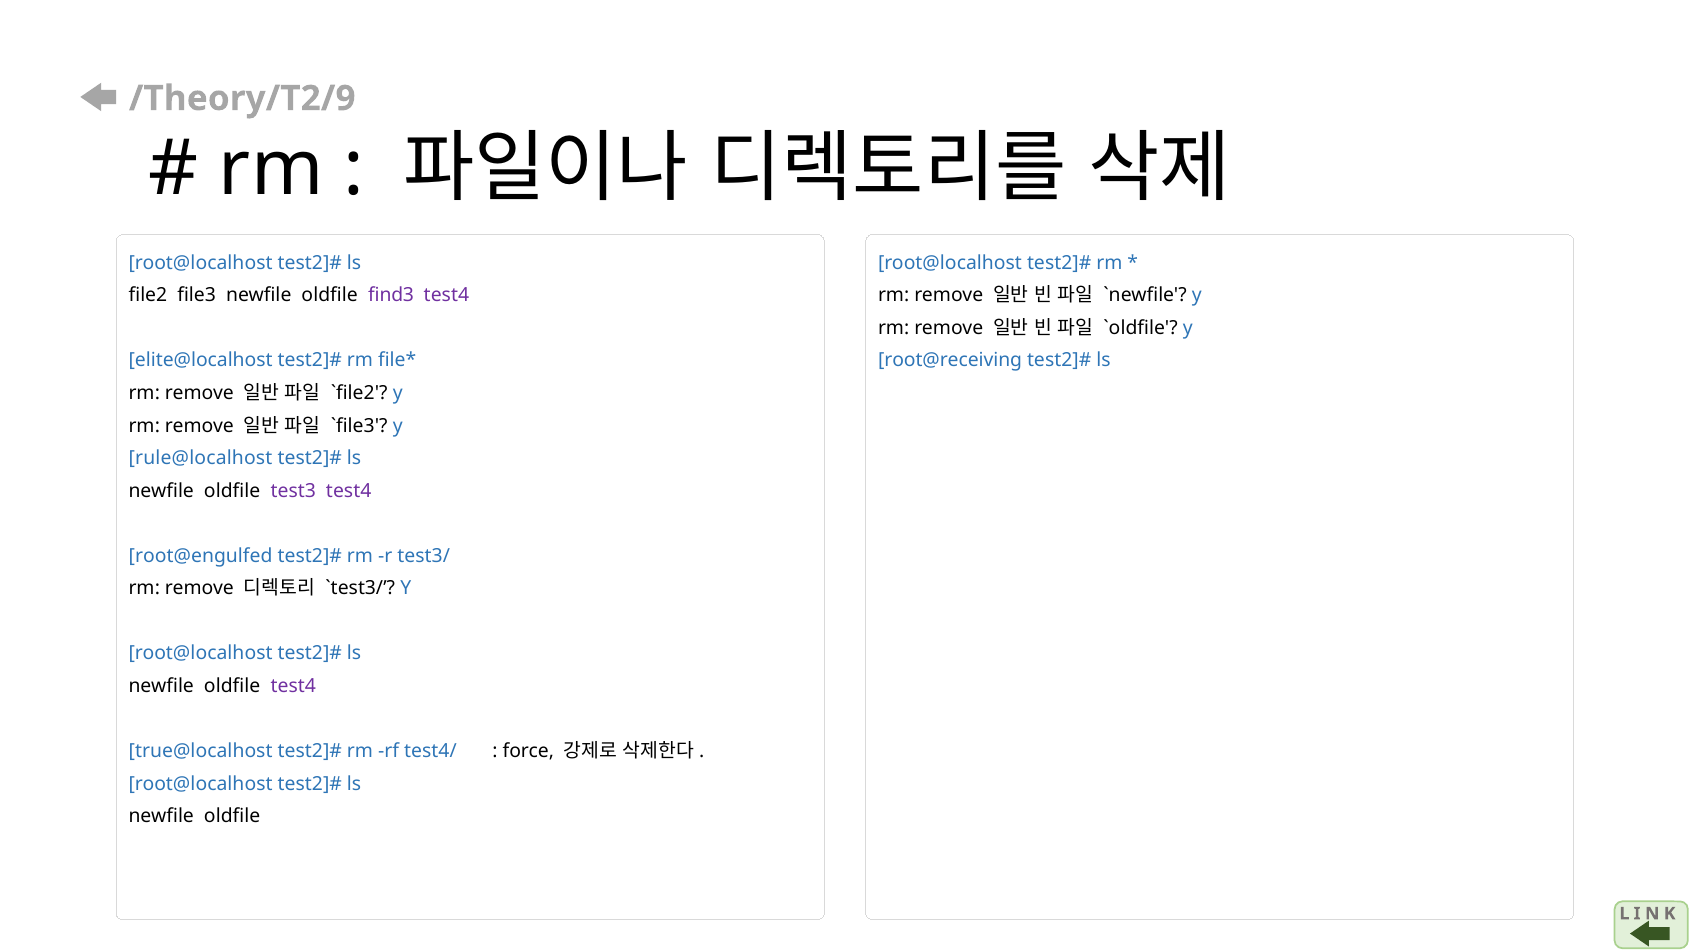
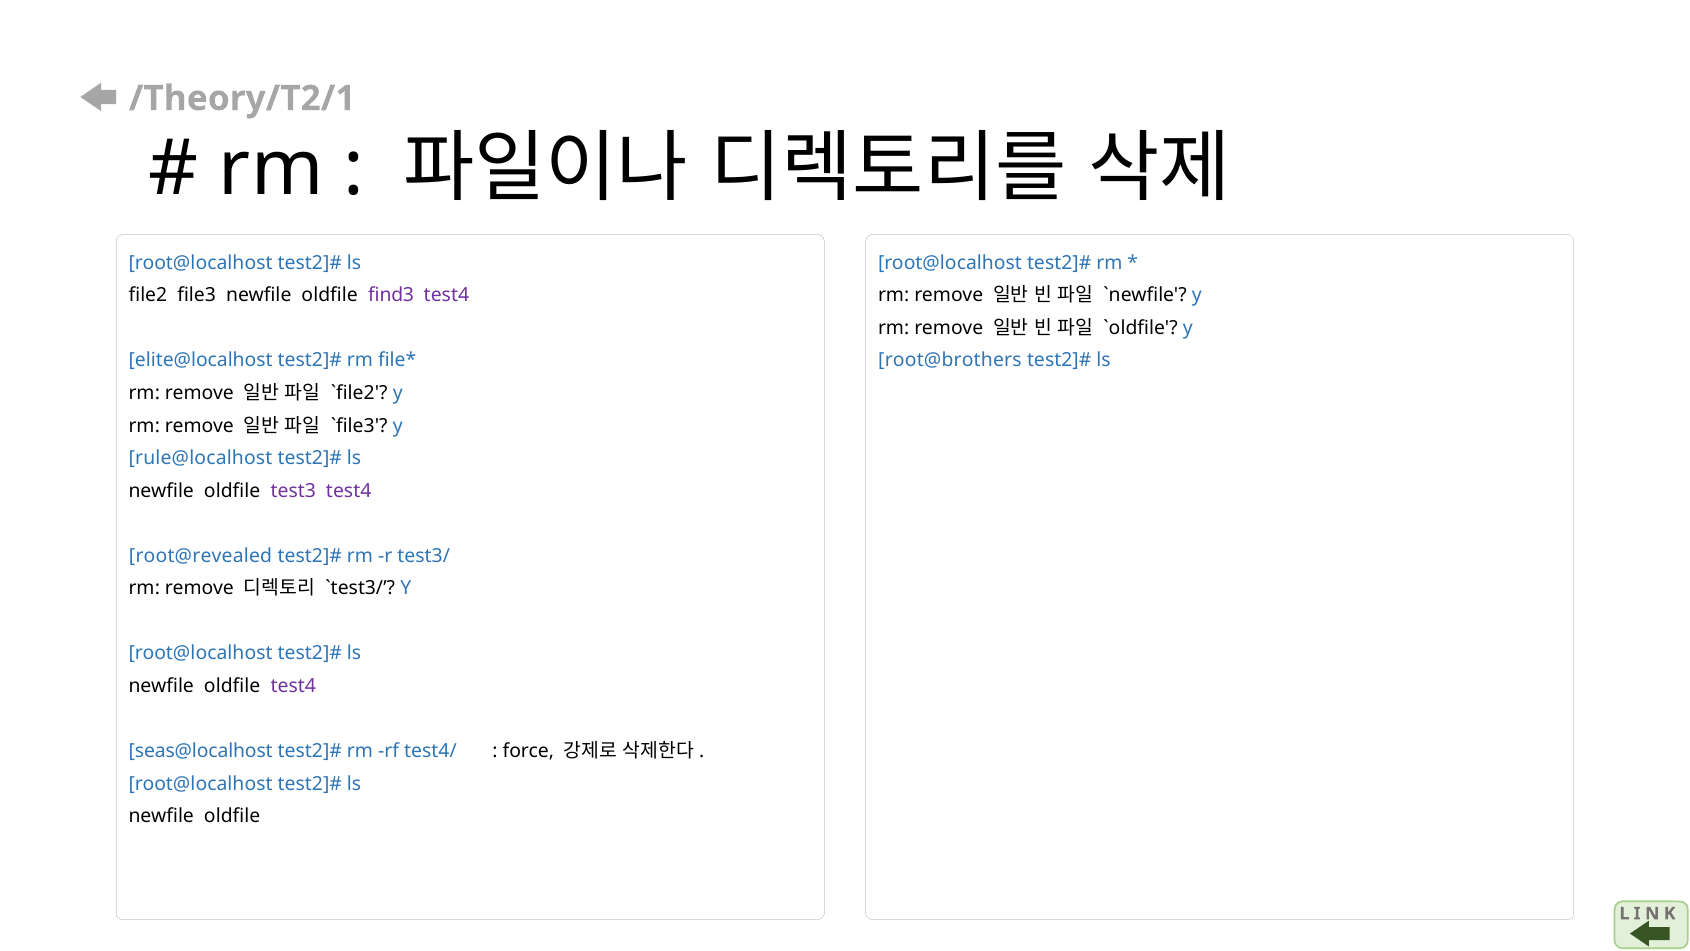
/Theory/T2/9: /Theory/T2/9 -> /Theory/T2/1 (242, 98)
root@receiving: root@receiving -> root@brothers (950, 360)
root@engulfed: root@engulfed -> root@revealed (201, 556)
true@localhost: true@localhost -> seas@localhost (201, 751)
